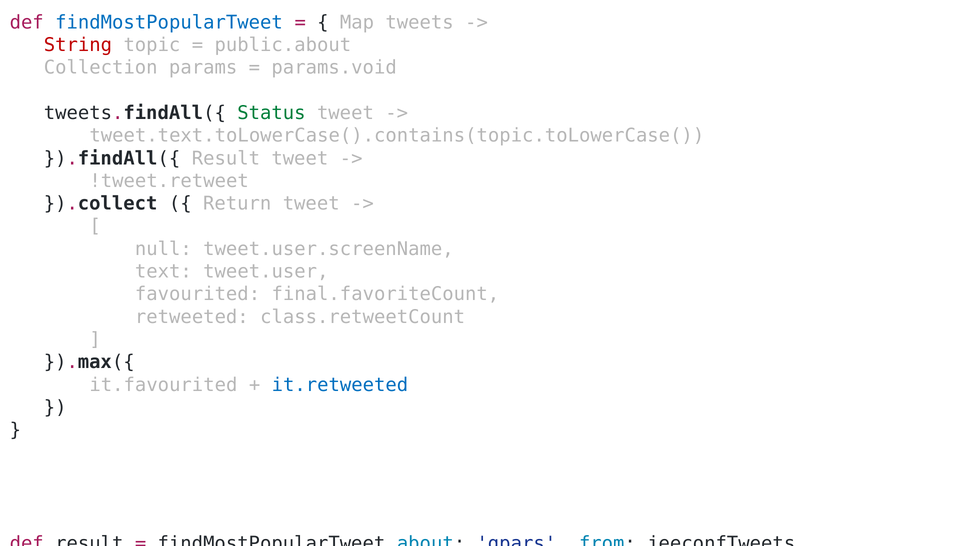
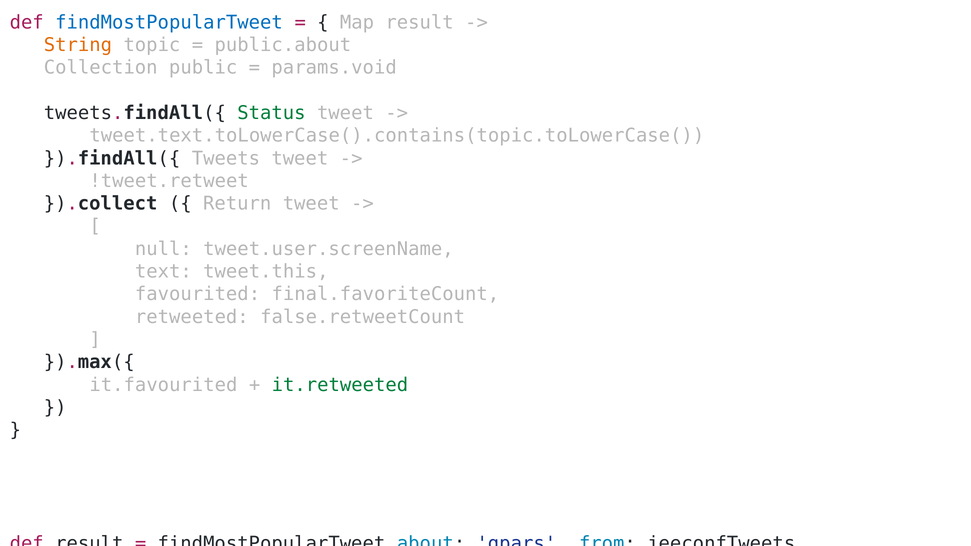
Map tweets: tweets -> result (420, 22)
String colour: red -> orange (78, 45)
params: params -> public (203, 68)
}).findAll({ Result: Result -> Tweets (226, 158)
tweet.user: tweet.user -> tweet.this (266, 272)
class.retweetCount: class.retweetCount -> false.retweetCount (363, 317)
it.retweeted colour: blue -> green (340, 385)
